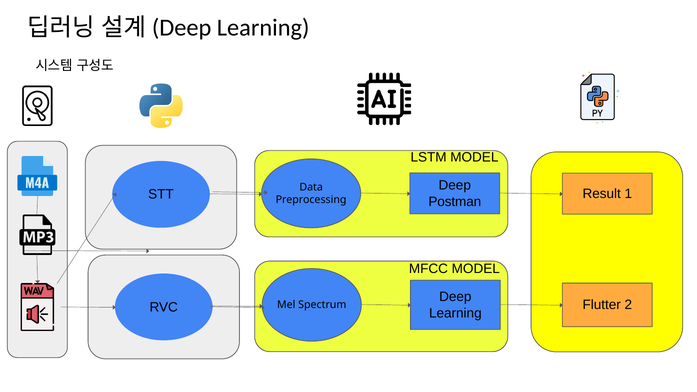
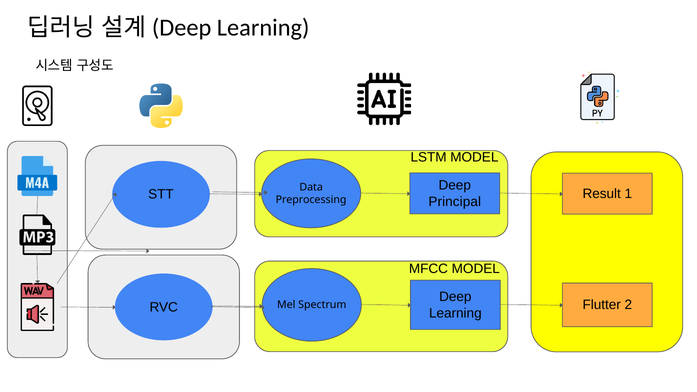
Postman: Postman -> Principal (455, 202)
